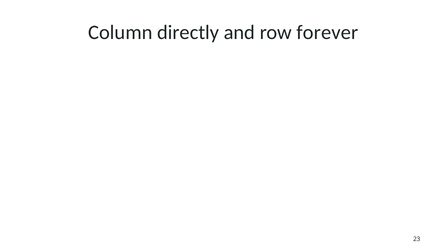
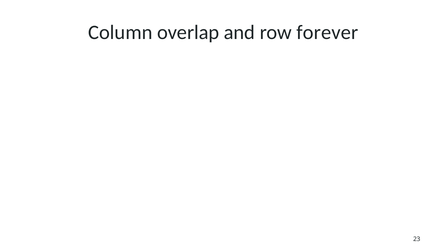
directly: directly -> overlap (188, 32)
